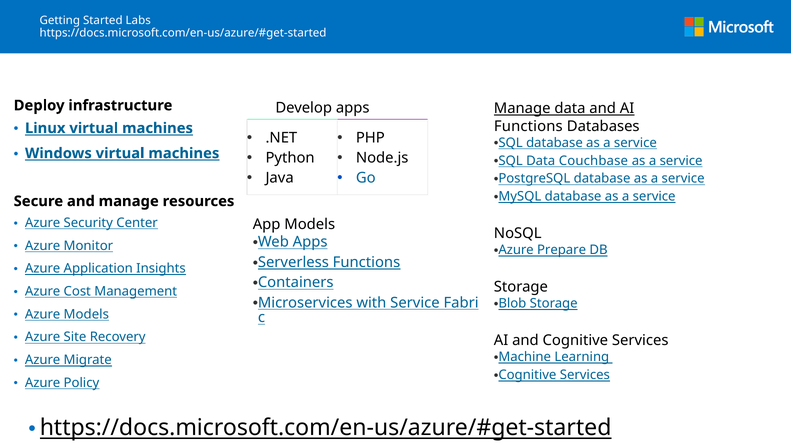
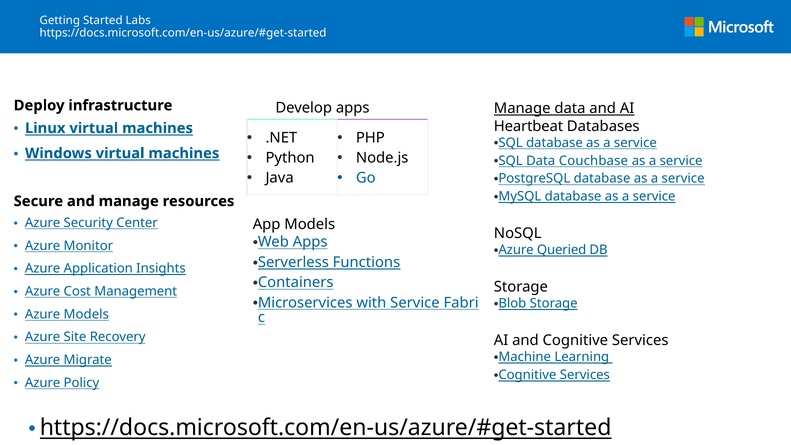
Functions: Functions -> Heartbeat (528, 126)
Prepare: Prepare -> Queried (562, 250)
